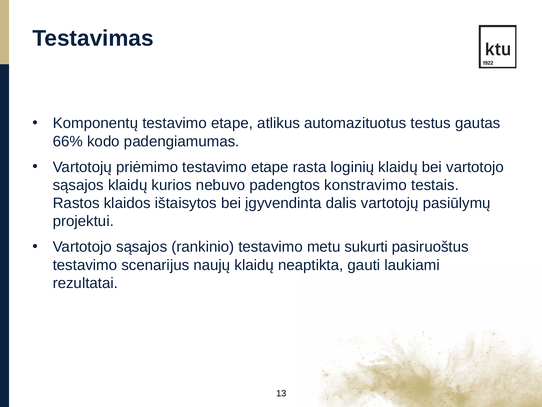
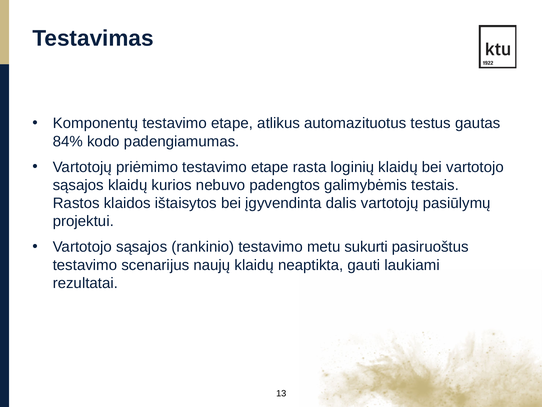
66%: 66% -> 84% (68, 141)
konstravimo: konstravimo -> galimybėmis (366, 185)
